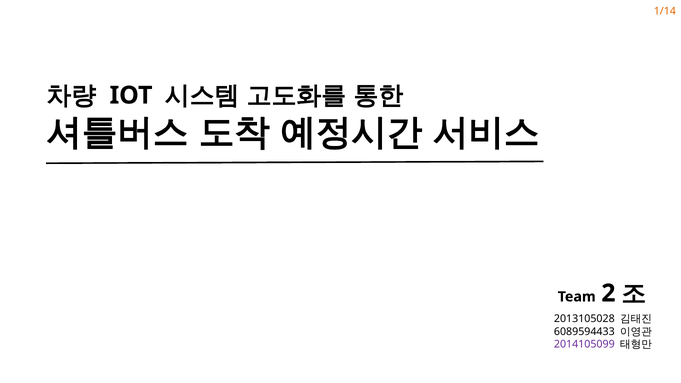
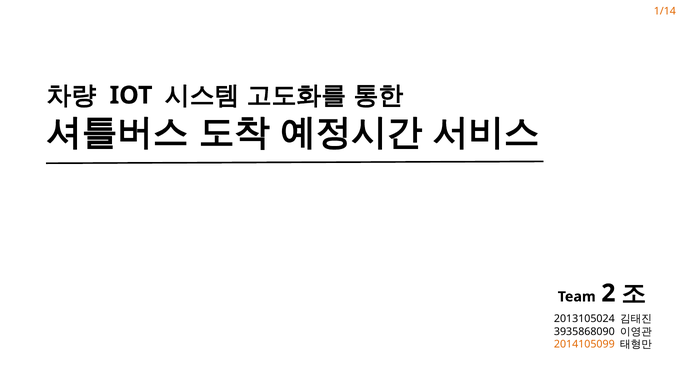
2013105028: 2013105028 -> 2013105024 (584, 319)
6089594433: 6089594433 -> 3935868090 (584, 332)
2014105099 colour: purple -> orange (584, 345)
